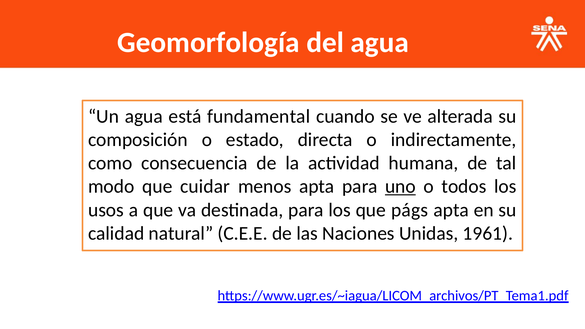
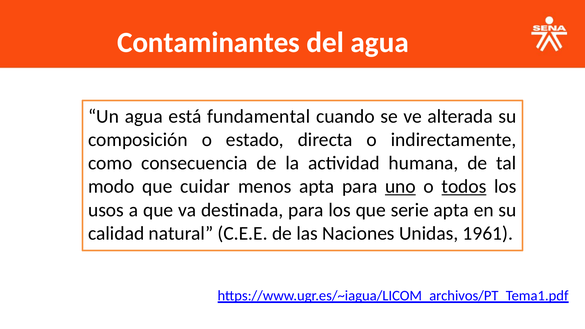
Geomorfología: Geomorfología -> Contaminantes (209, 43)
todos underline: none -> present (464, 187)
págs: págs -> serie (410, 210)
